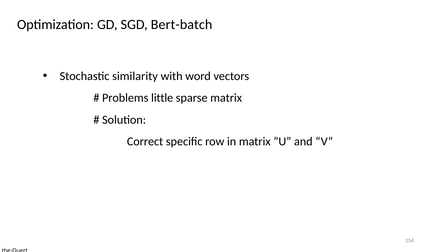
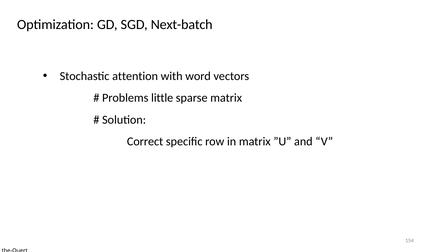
Bert-batch: Bert-batch -> Next-batch (182, 25)
similarity: similarity -> attention (135, 76)
